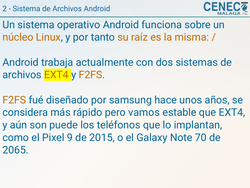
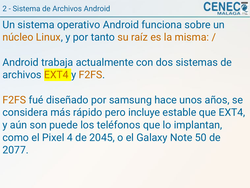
vamos: vamos -> incluye (144, 112)
9: 9 -> 4 (70, 137)
2015: 2015 -> 2045 (102, 137)
70: 70 -> 50 (201, 137)
2065: 2065 -> 2077 (16, 150)
